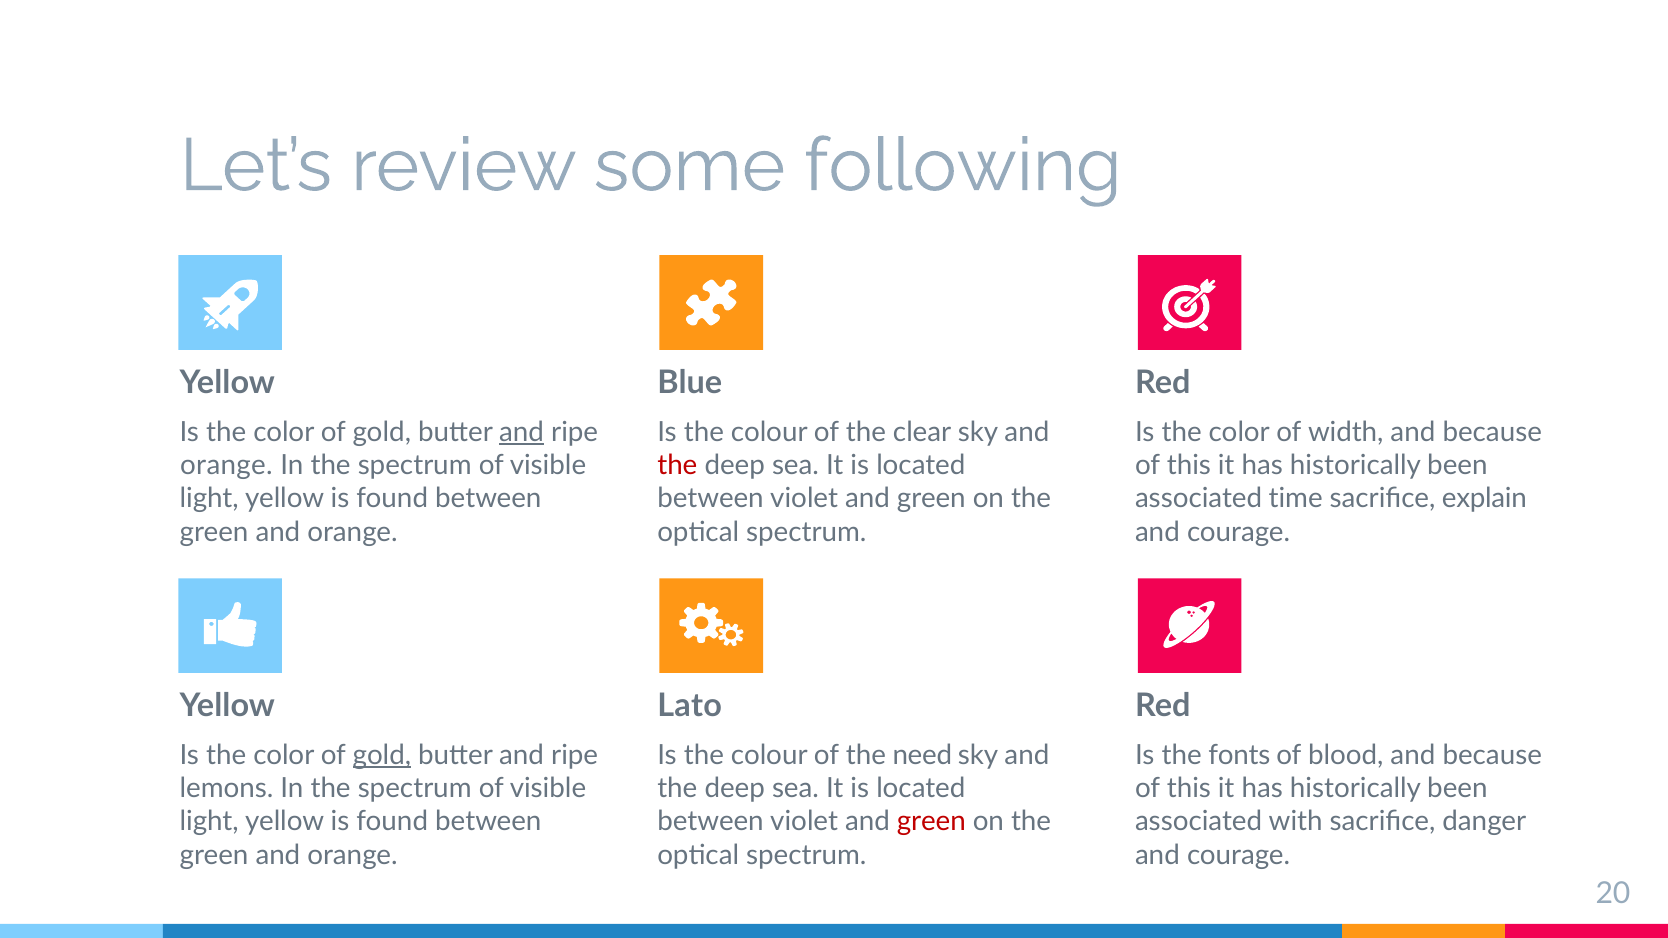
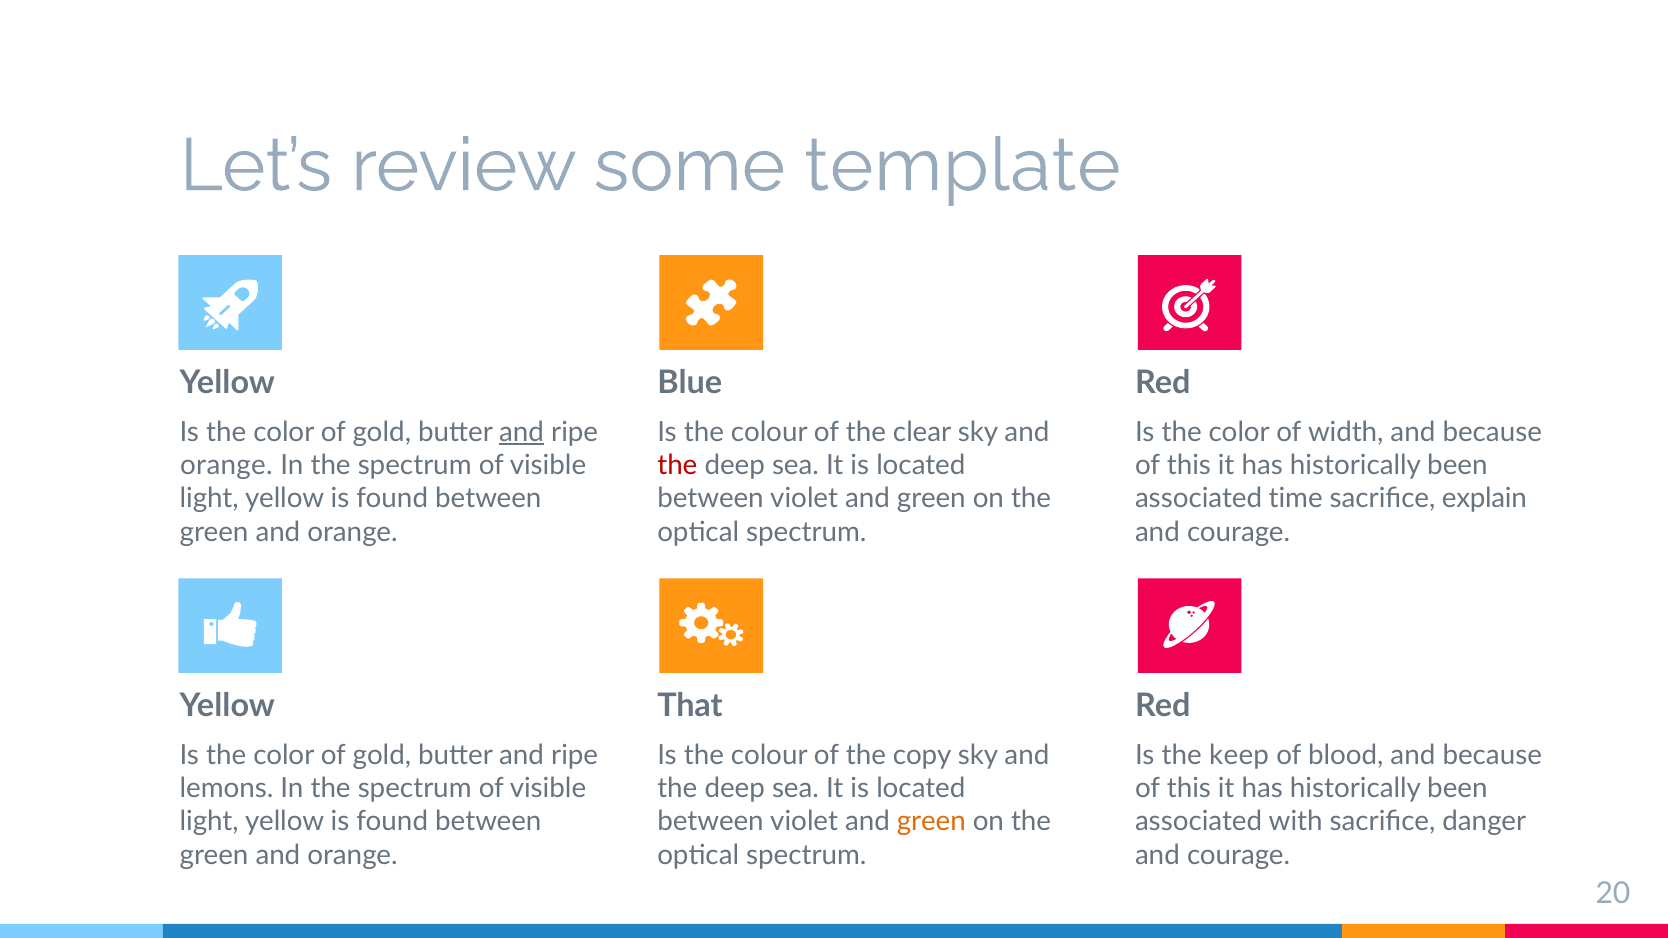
following: following -> template (963, 166)
Lato: Lato -> That (690, 706)
gold underline: present -> none (382, 755)
need: need -> copy (922, 755)
fonts: fonts -> keep (1239, 755)
green colour: red -> orange (931, 822)
